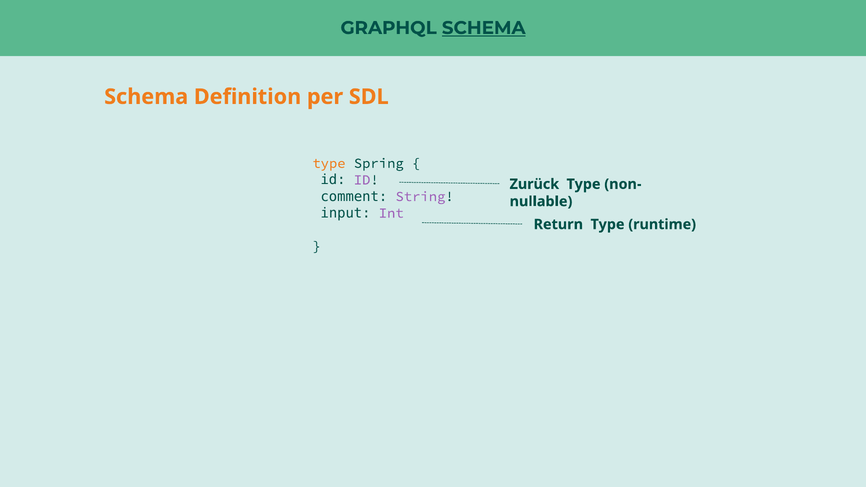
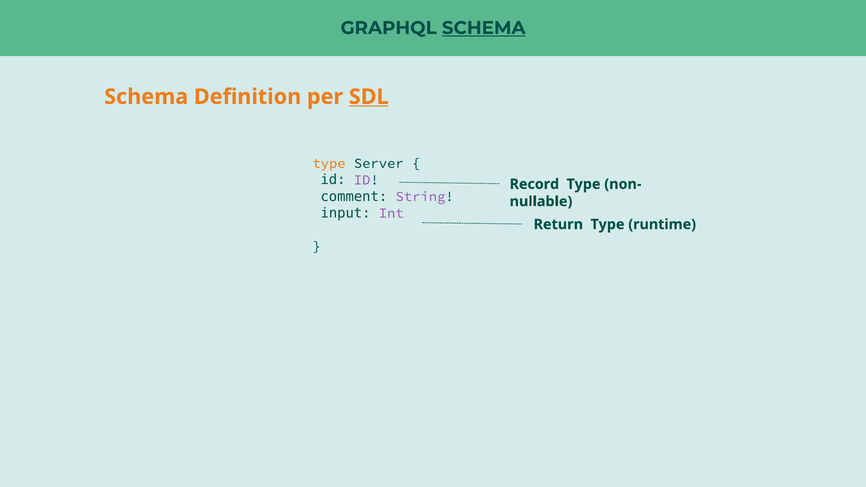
SDL underline: none -> present (369, 97)
Spring: Spring -> Server (379, 163)
Zurück: Zurück -> Record (534, 184)
